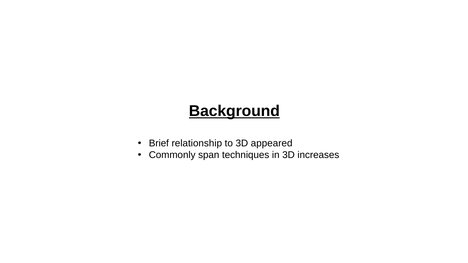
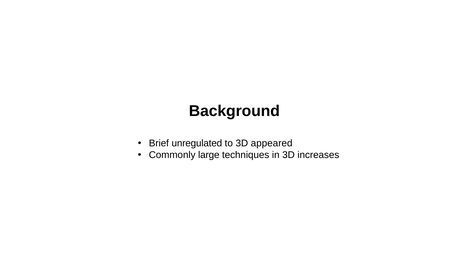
Background underline: present -> none (234, 111)
relationship: relationship -> unregulated (197, 144)
span: span -> large (209, 155)
